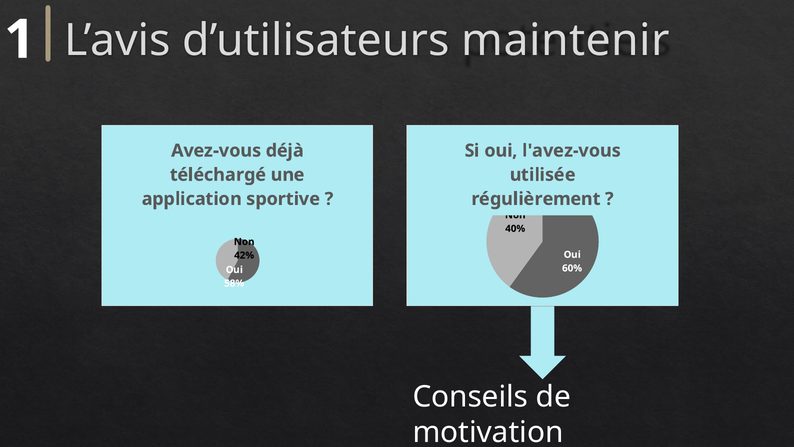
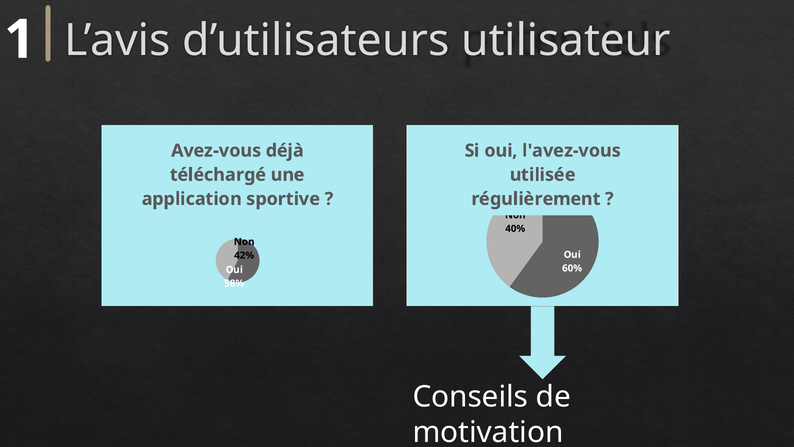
maintenir: maintenir -> utilisateur (566, 40)
